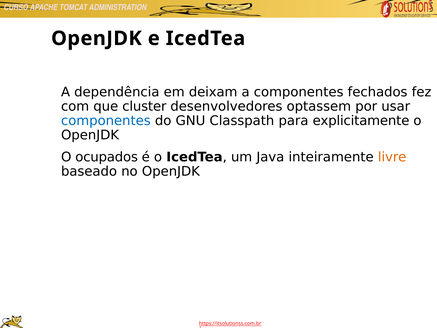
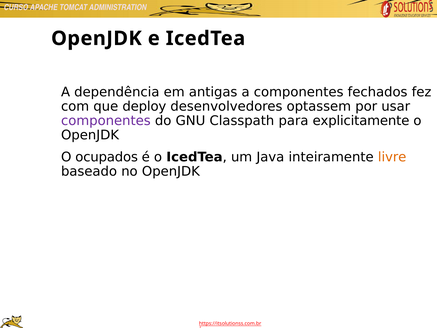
deixam: deixam -> antigas (213, 92)
cluster: cluster -> deploy (144, 106)
componentes colour: blue -> purple (106, 121)
